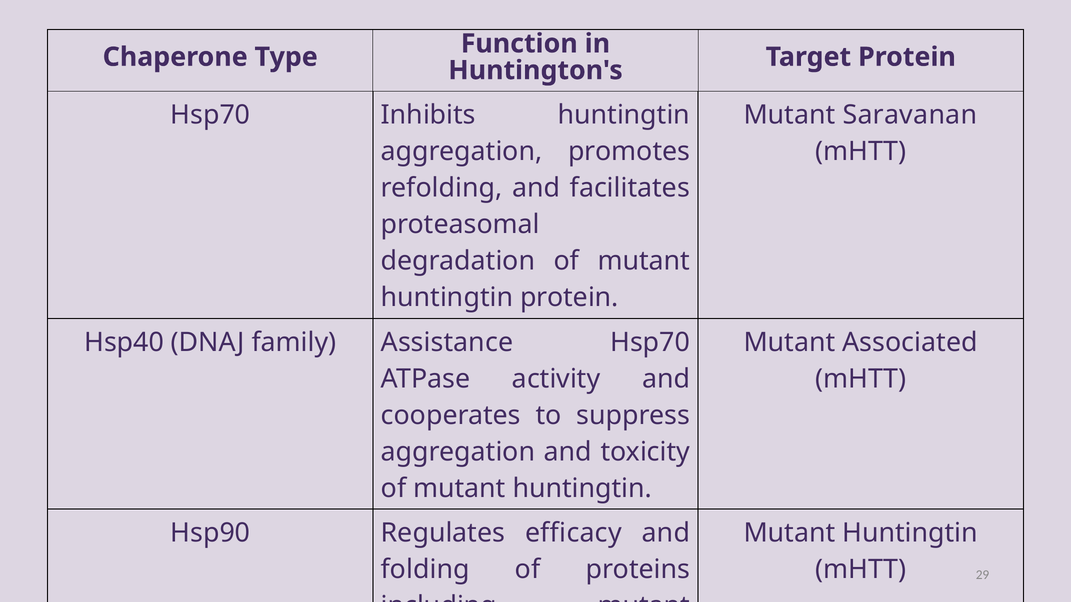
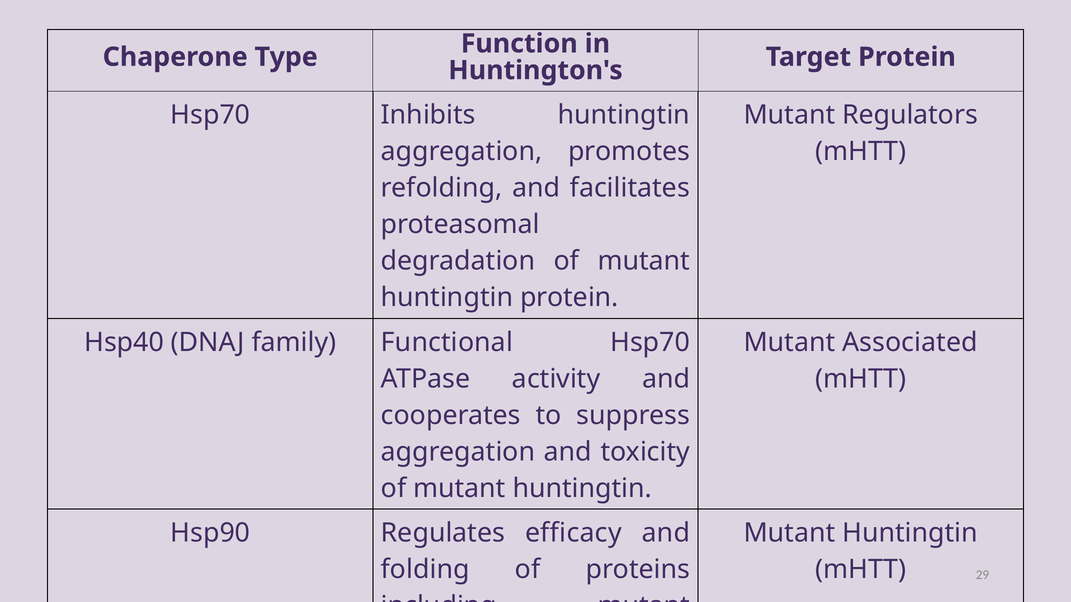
Saravanan: Saravanan -> Regulators (910, 115)
Assistance: Assistance -> Functional (447, 342)
